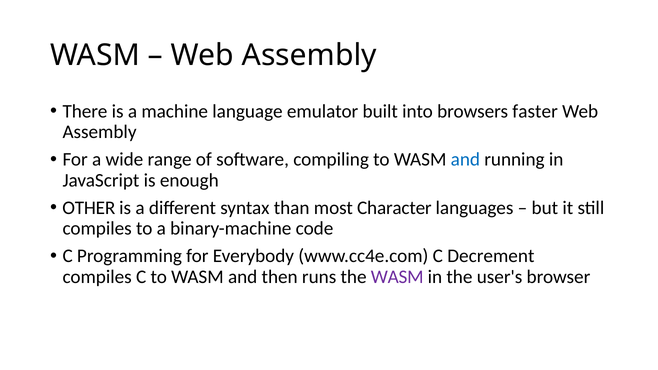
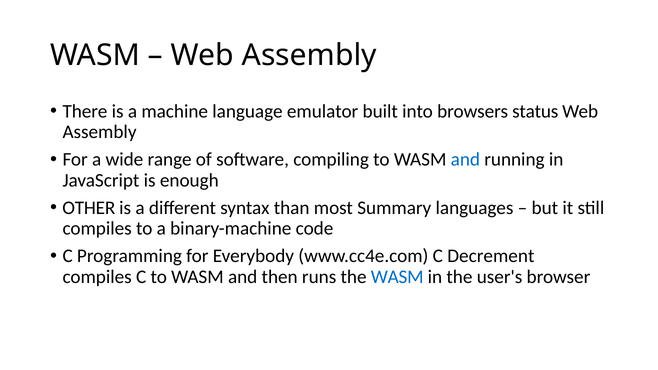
faster: faster -> status (535, 111)
Character: Character -> Summary (394, 208)
WASM colour: purple -> blue (397, 277)
